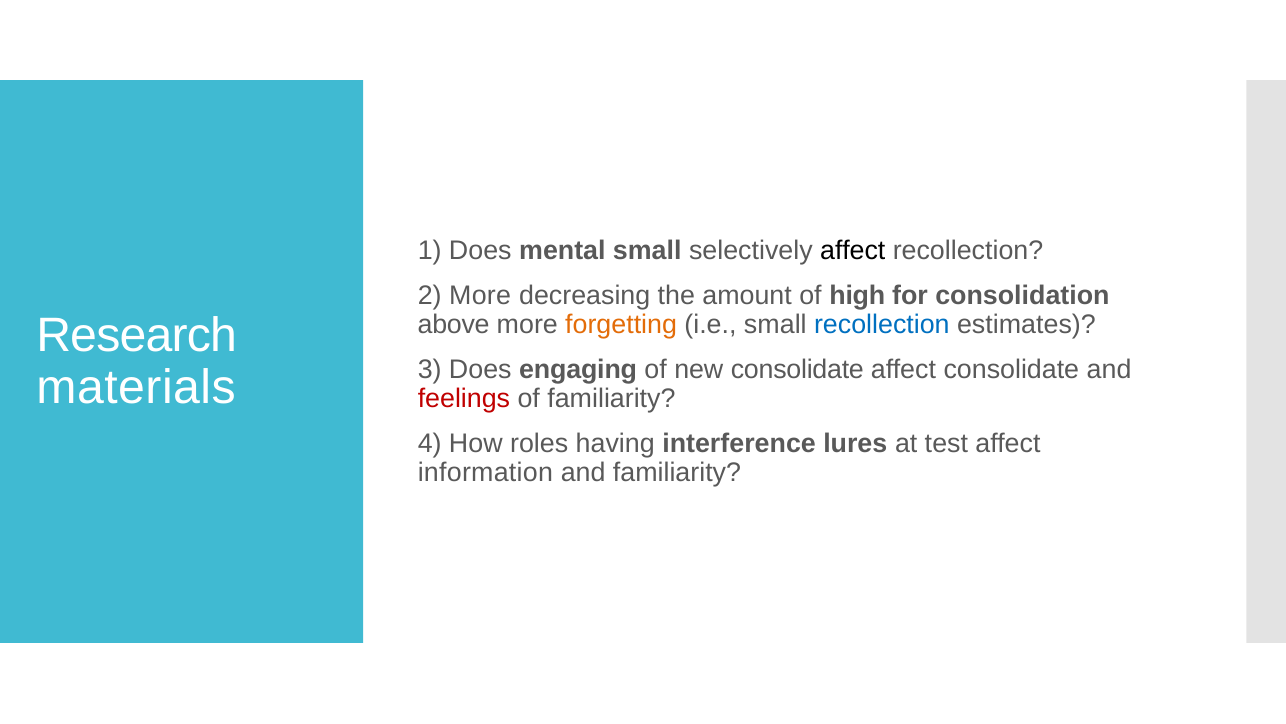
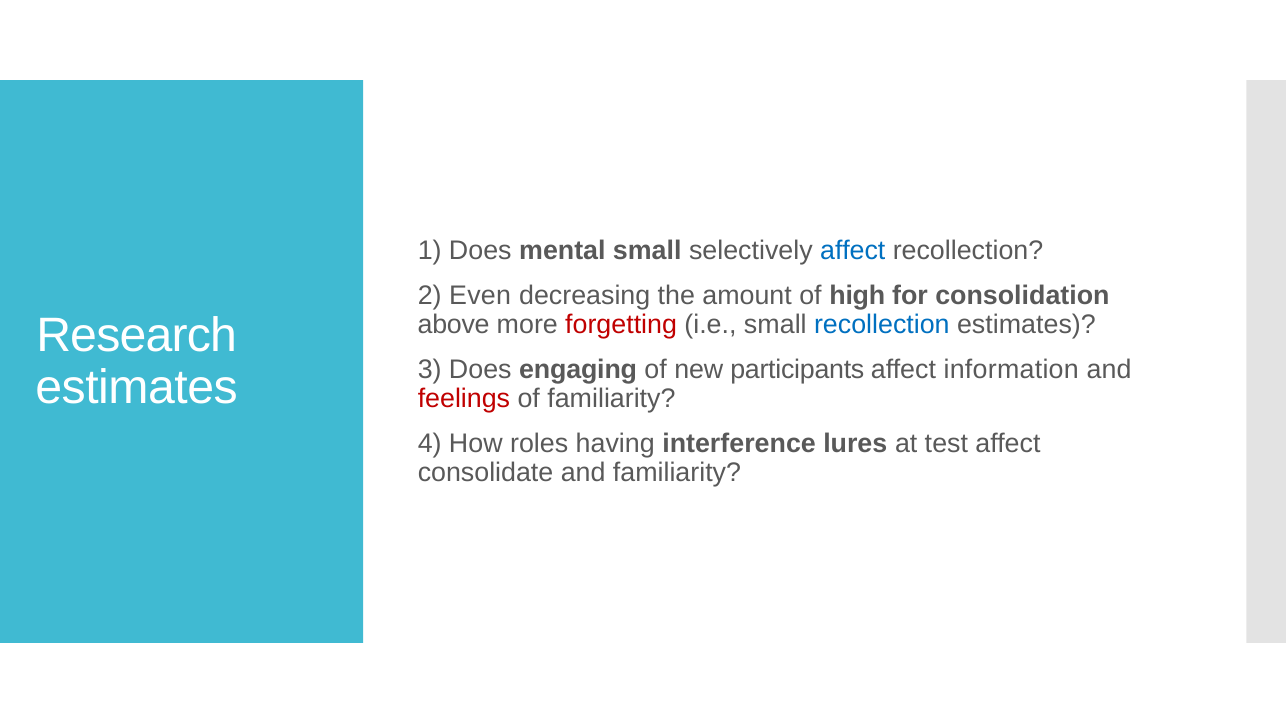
affect colour: black -> blue (853, 250)
2 More: More -> Even (480, 295)
forgetting colour: orange -> red (621, 324)
new consolidate: consolidate -> participants (797, 369)
affect consolidate: consolidate -> information (1011, 369)
materials: materials -> estimates (137, 387)
information: information -> consolidate (486, 472)
